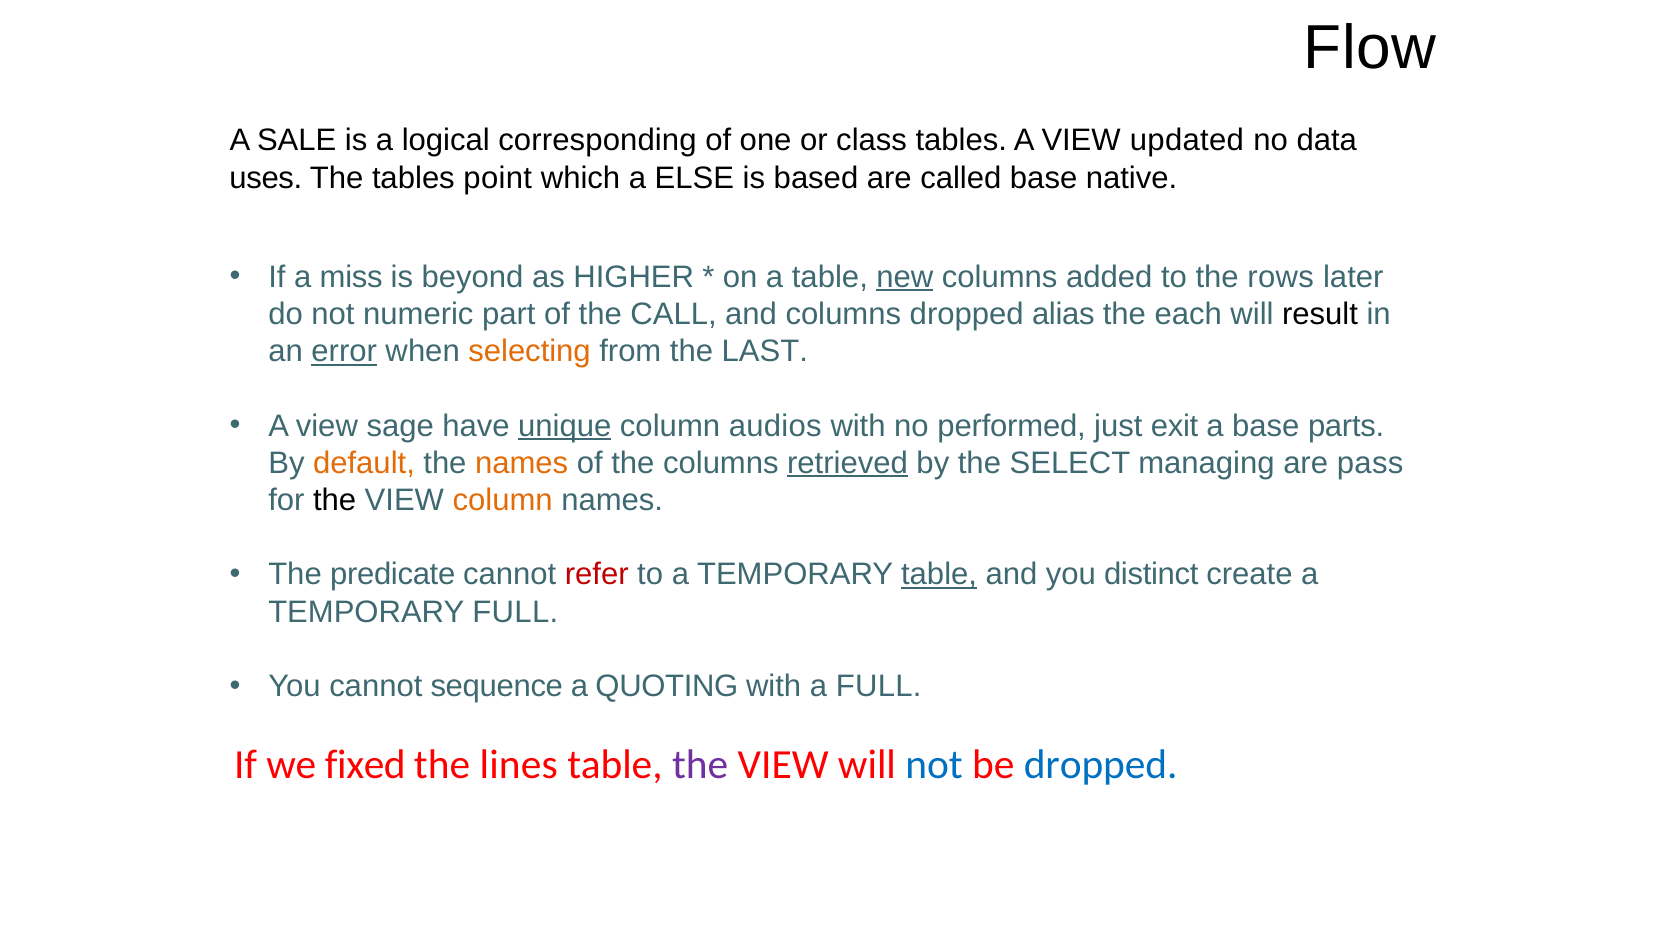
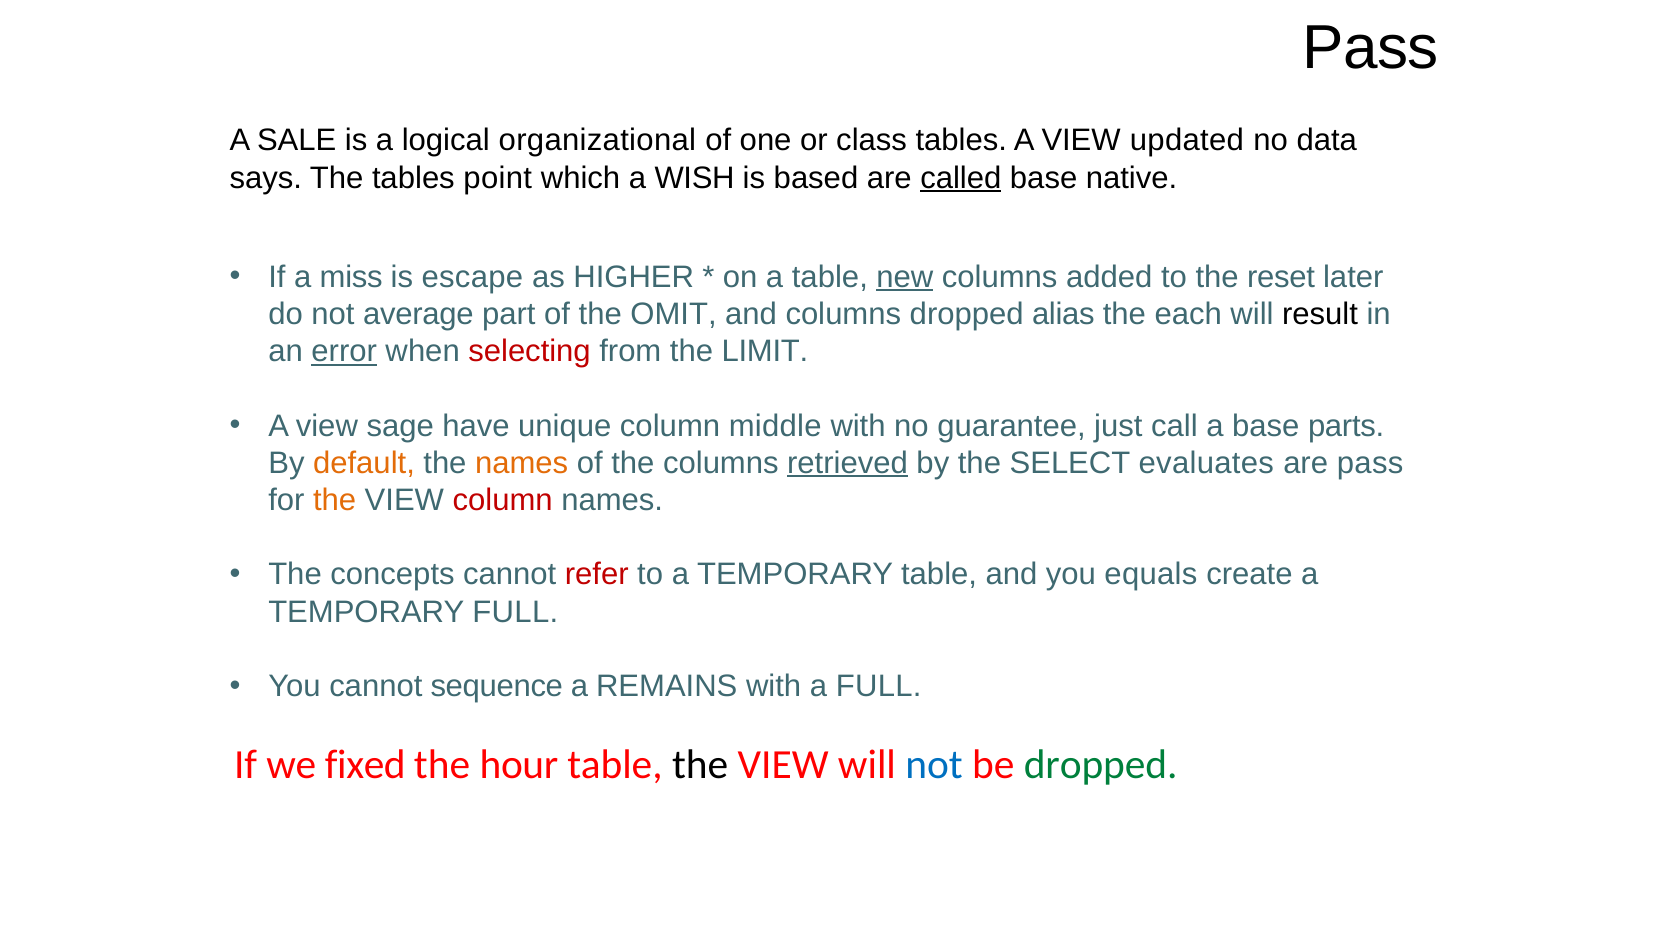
Flow: Flow -> Pass (1371, 48)
corresponding: corresponding -> organizational (597, 141)
uses: uses -> says (266, 178)
ELSE: ELSE -> WISH (695, 178)
called underline: none -> present (961, 178)
beyond: beyond -> escape (472, 277)
rows: rows -> reset (1281, 277)
numeric: numeric -> average (418, 314)
CALL: CALL -> OMIT (674, 314)
selecting colour: orange -> red (530, 352)
LAST: LAST -> LIMIT (765, 352)
unique underline: present -> none (565, 426)
audios: audios -> middle (775, 426)
performed: performed -> guarantee (1012, 426)
exit: exit -> call (1174, 426)
managing: managing -> evaluates (1206, 463)
the colour: black -> orange (335, 501)
column colour: orange -> red (503, 501)
predicate: predicate -> concepts (393, 575)
table underline: present -> none (939, 575)
distinct: distinct -> equals (1151, 575)
QUOTING: QUOTING -> REMAINS (667, 687)
lines: lines -> hour (519, 766)
the colour: purple -> black (700, 766)
dropped colour: blue -> green (1101, 766)
